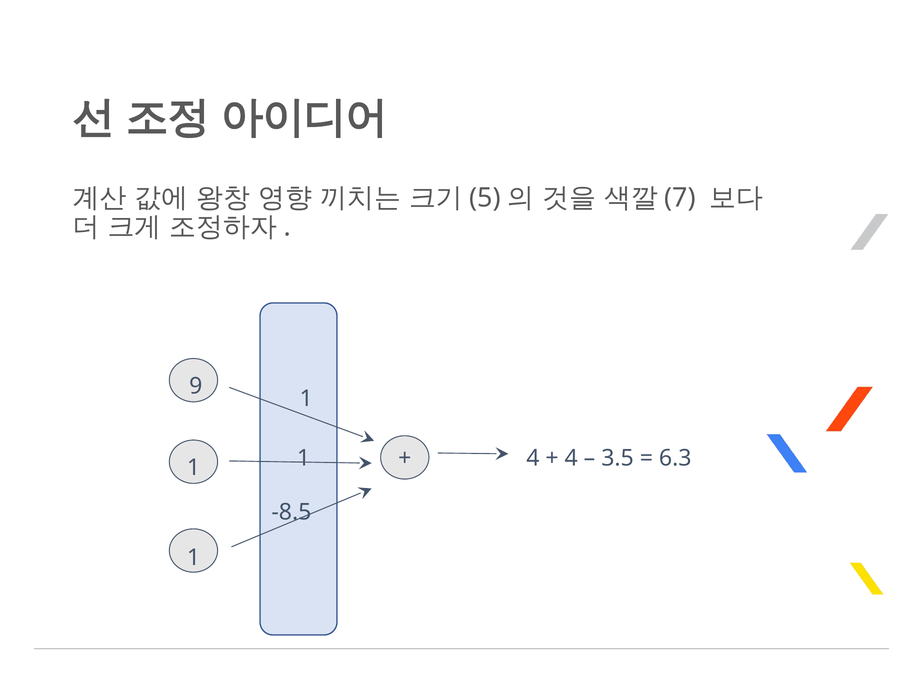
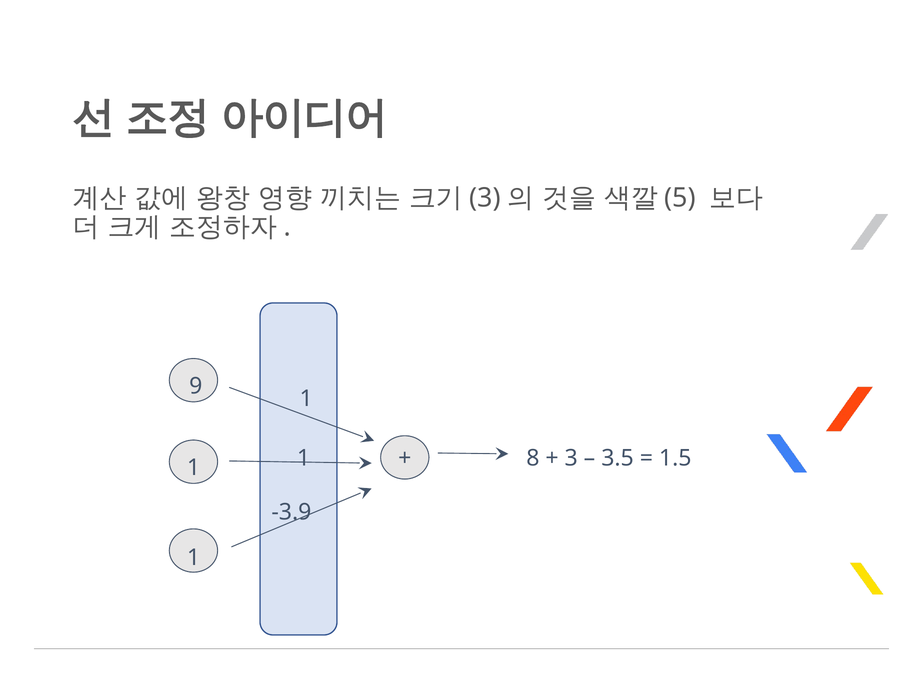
5: 5 -> 3 (485, 198)
7: 7 -> 5 (680, 198)
4: 4 -> 8 (533, 458)
4: 4 -> 3 (571, 458)
6.3: 6.3 -> 1.5 (675, 458)
-8.5: -8.5 -> -3.9 (291, 512)
